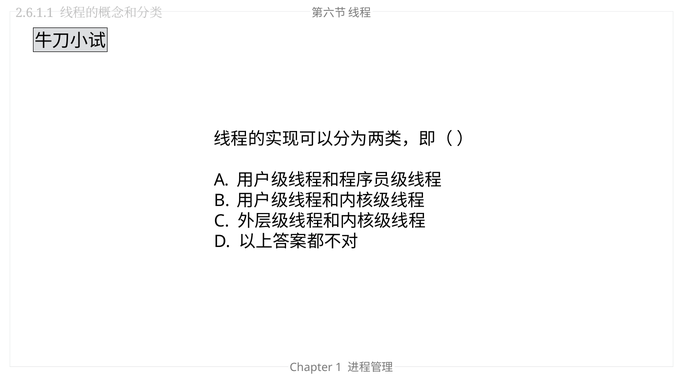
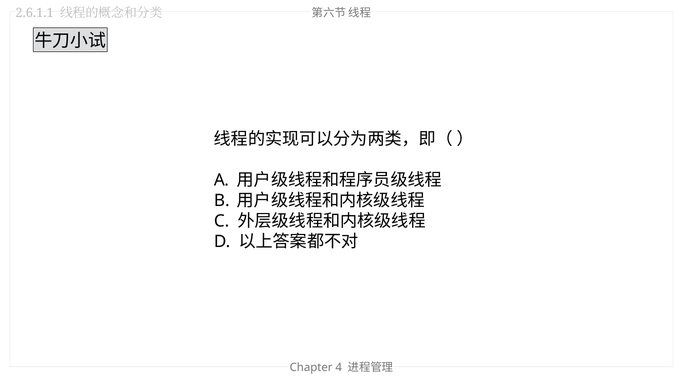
1: 1 -> 4 (339, 368)
